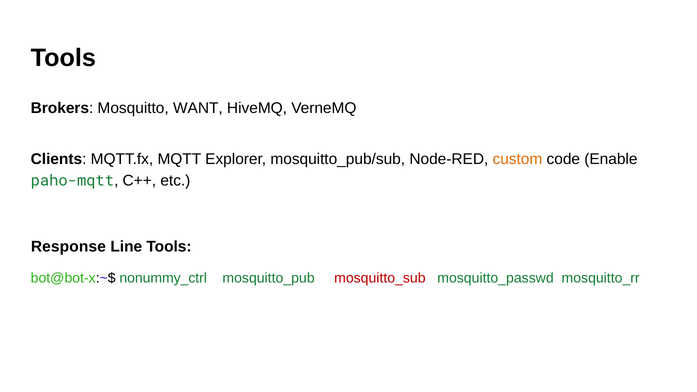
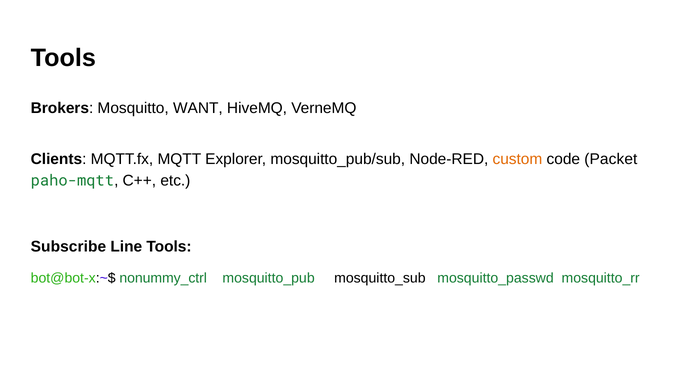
Enable: Enable -> Packet (611, 159)
Response: Response -> Subscribe (68, 247)
mosquitto_sub colour: red -> black (380, 278)
